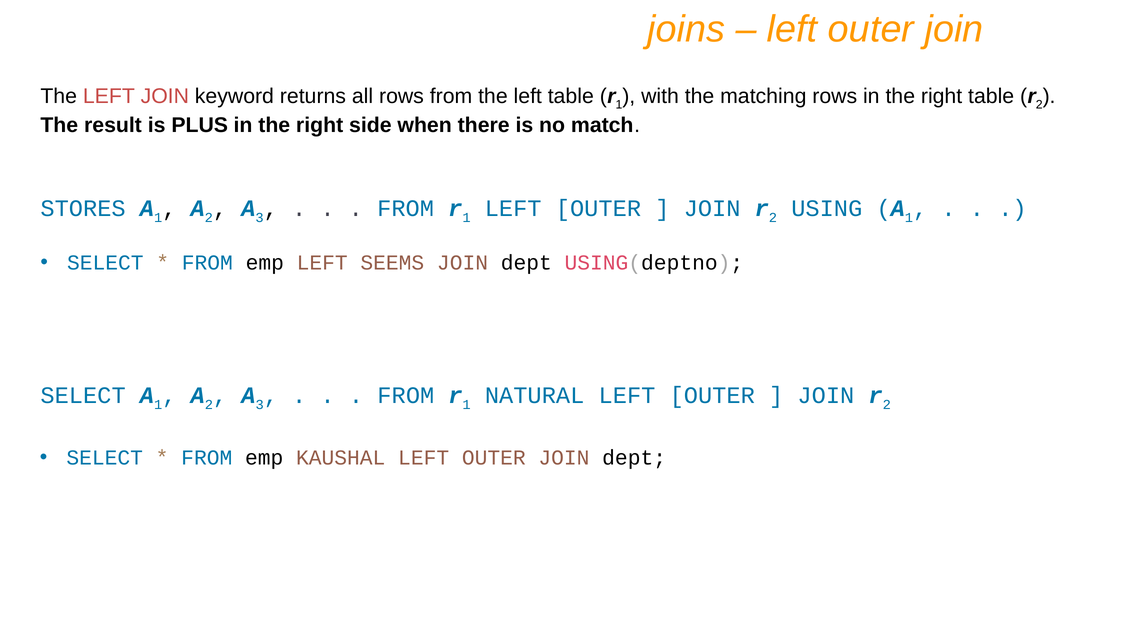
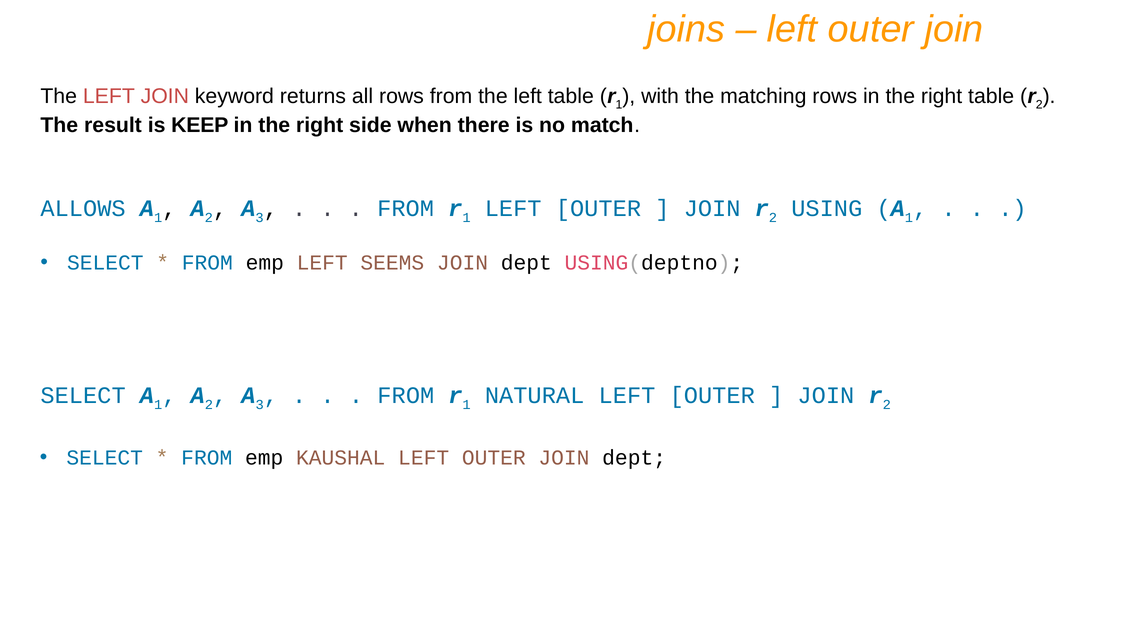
PLUS: PLUS -> KEEP (200, 125)
STORES: STORES -> ALLOWS (83, 208)
